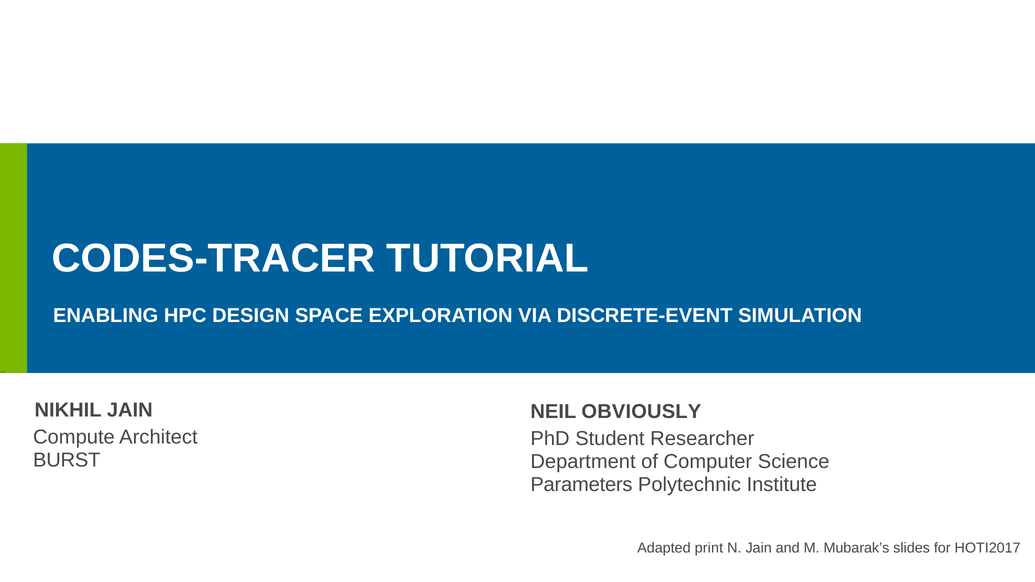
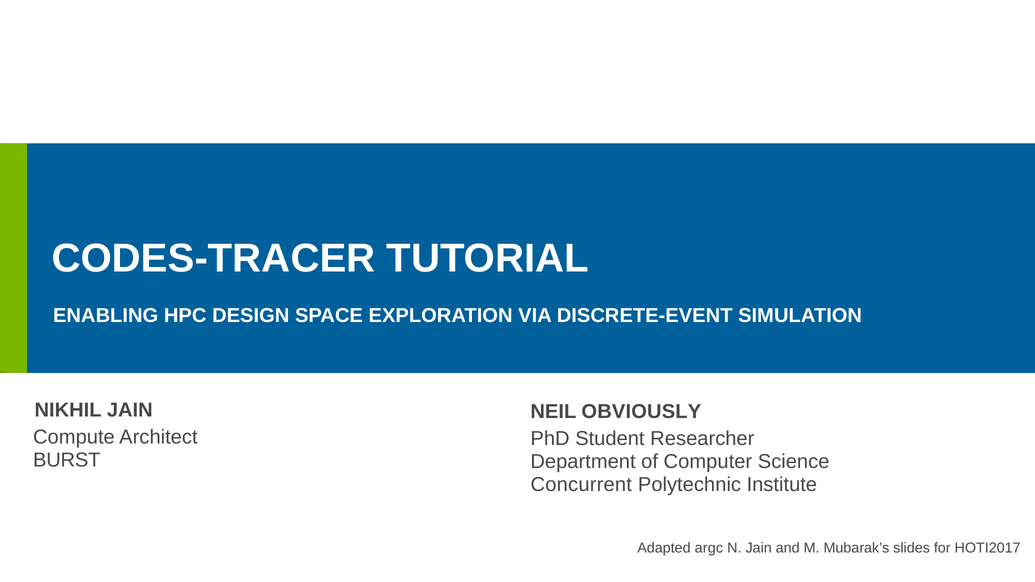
Parameters: Parameters -> Concurrent (581, 485)
print: print -> argc (709, 548)
